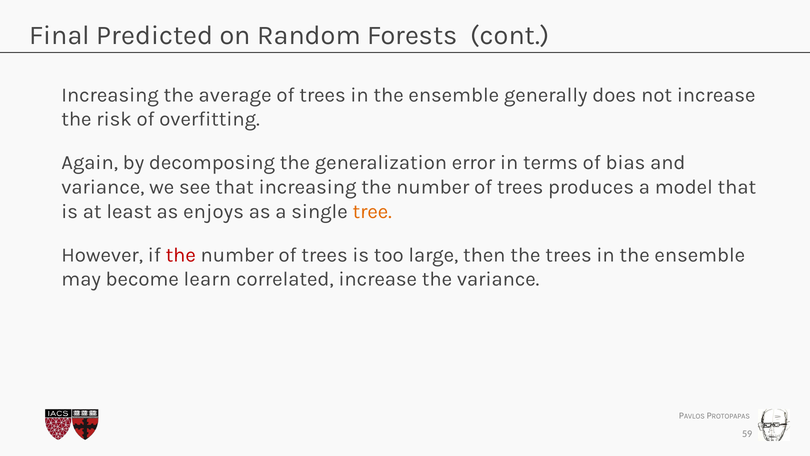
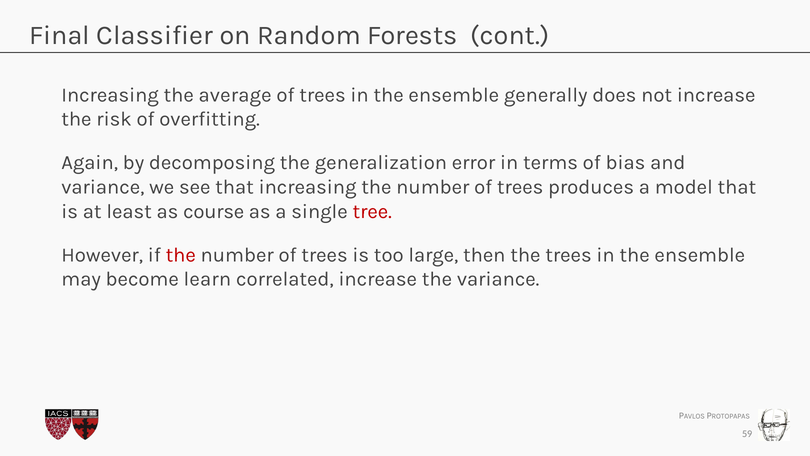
Predicted: Predicted -> Classifier (155, 35)
enjoys: enjoys -> course (214, 211)
tree colour: orange -> red (372, 211)
